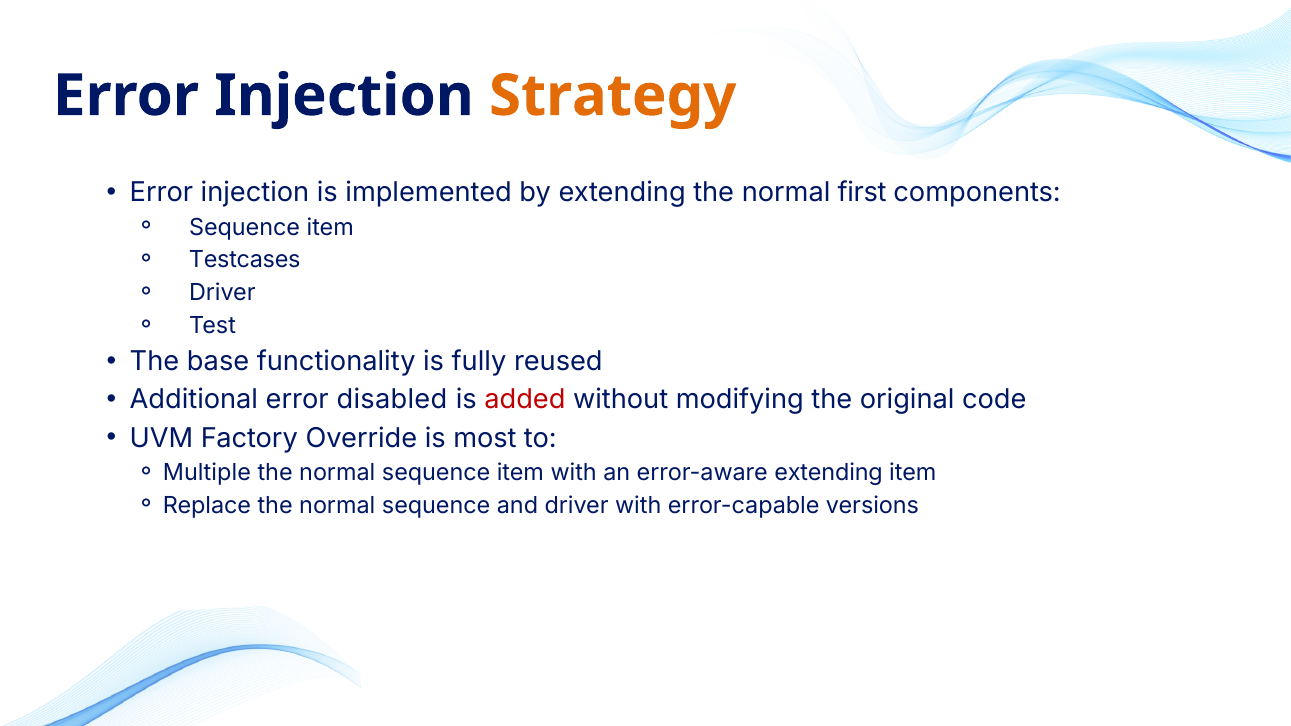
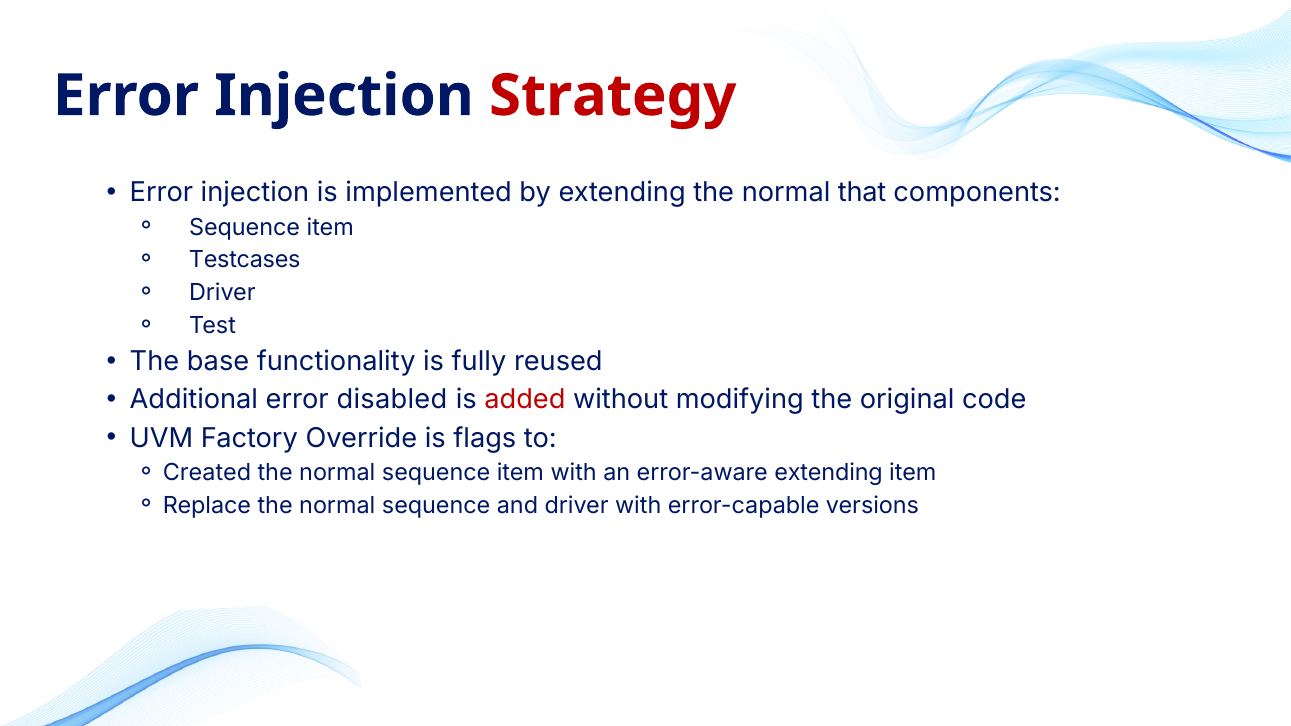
Strategy colour: orange -> red (613, 96)
first: first -> that (862, 193)
most: most -> flags (485, 438)
Multiple: Multiple -> Created (207, 473)
